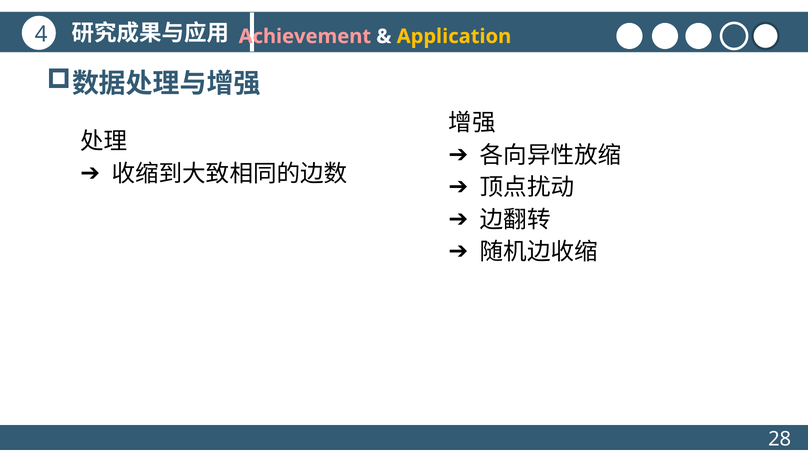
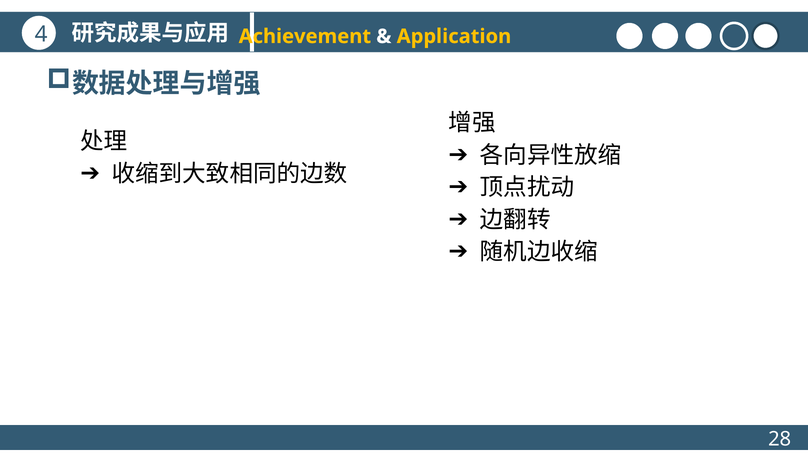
Achievement colour: pink -> yellow (305, 36)
